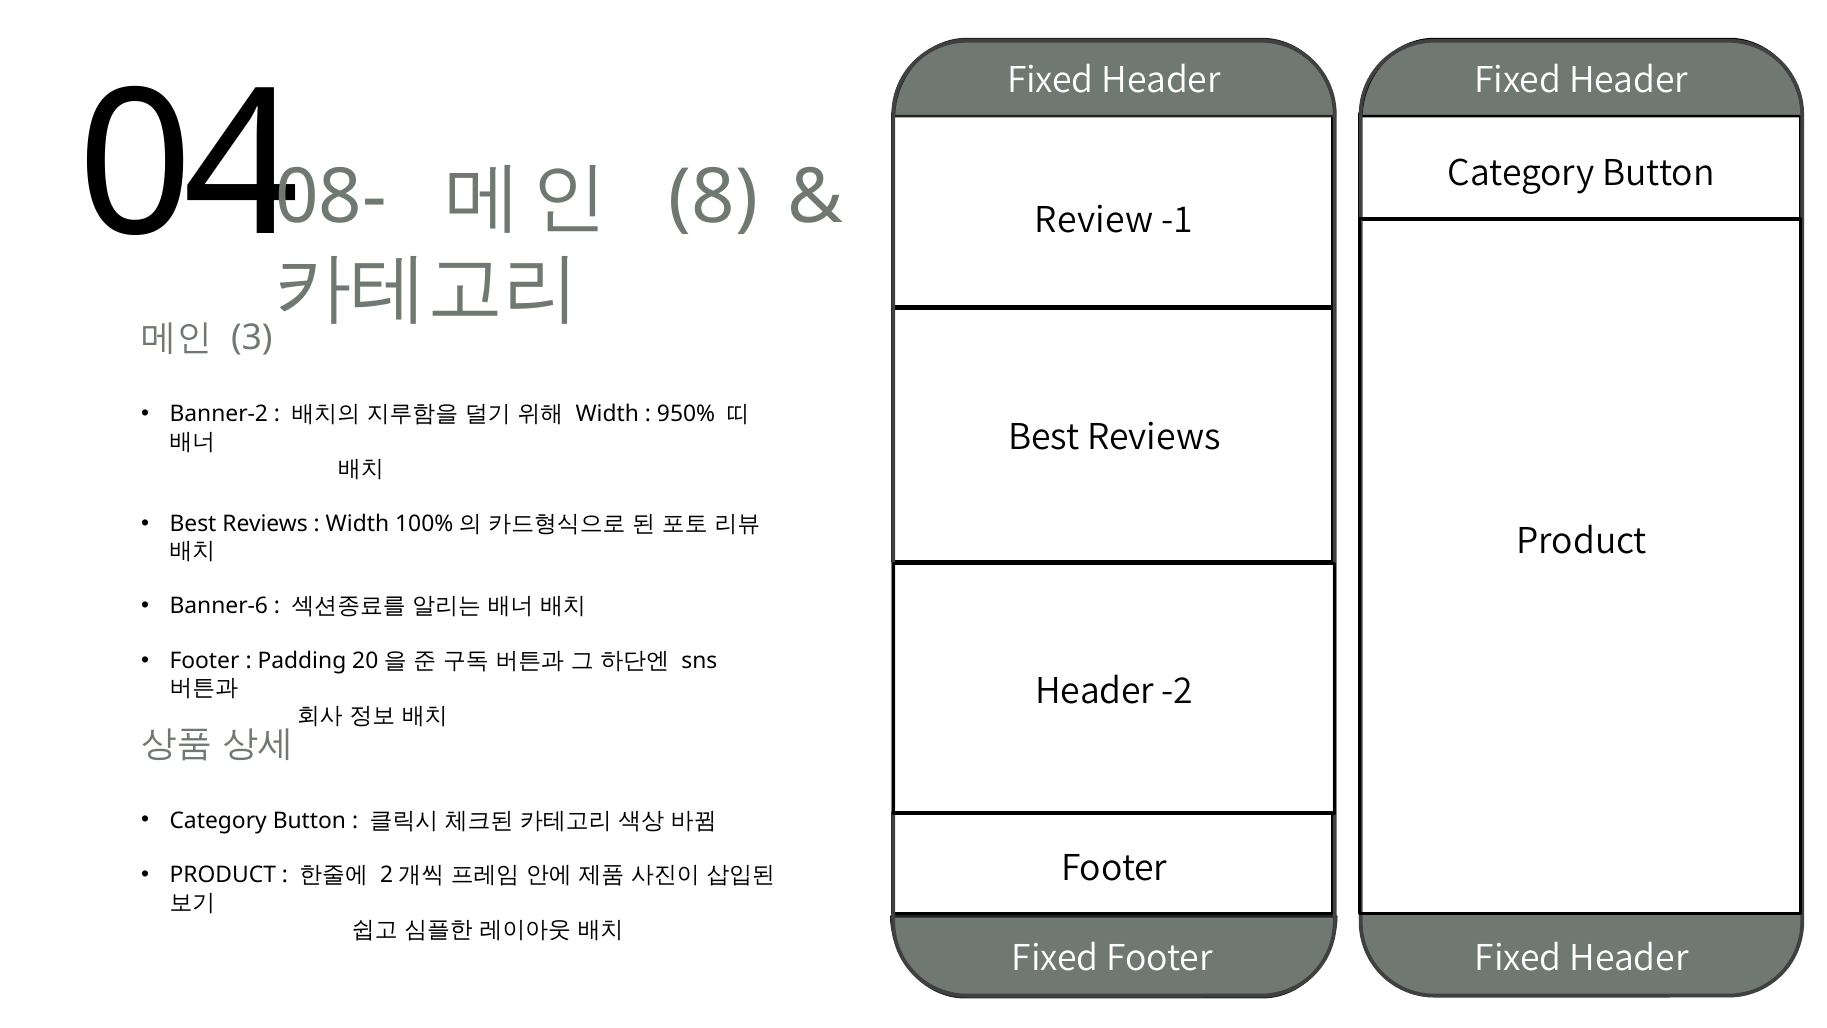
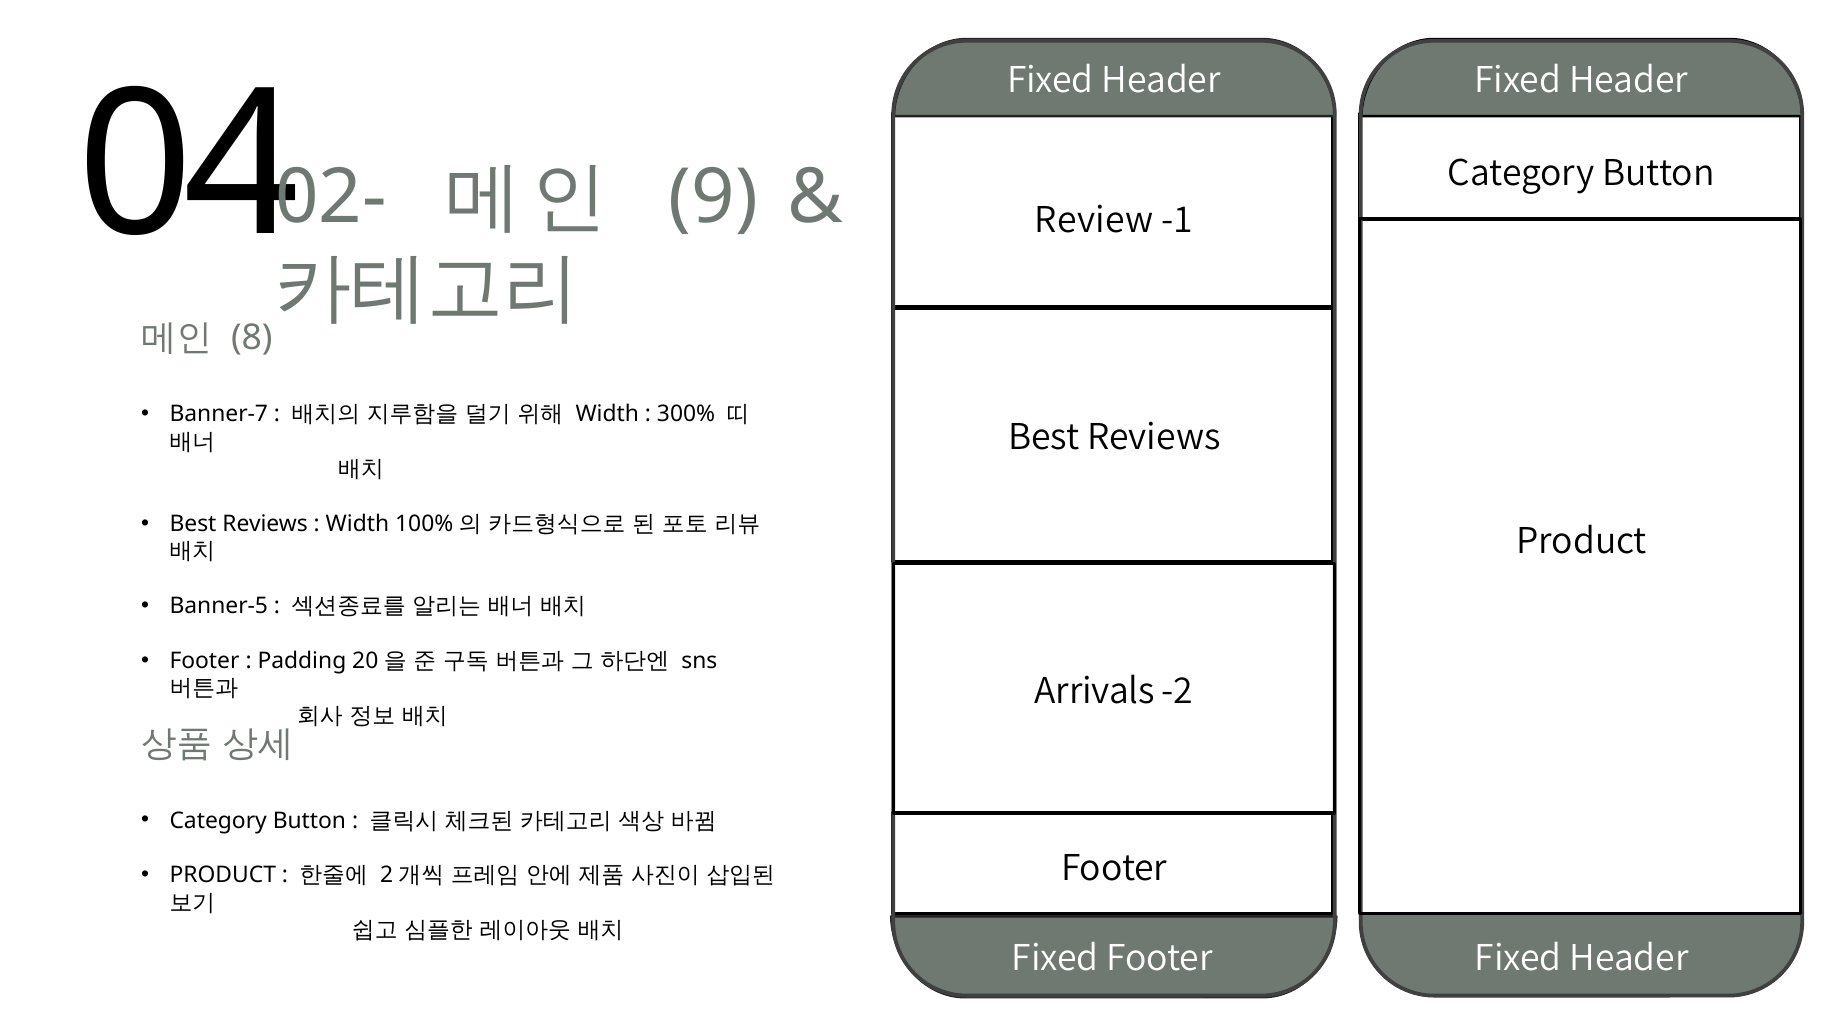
08-: 08- -> 02- (331, 197)
8: 8 -> 9 (713, 197)
3: 3 -> 8 (252, 337)
Banner-2: Banner-2 -> Banner-7 (219, 414)
950%: 950% -> 300% (686, 414)
Banner-6: Banner-6 -> Banner-5 (219, 606)
Header: Header -> Arrivals (1095, 691)
